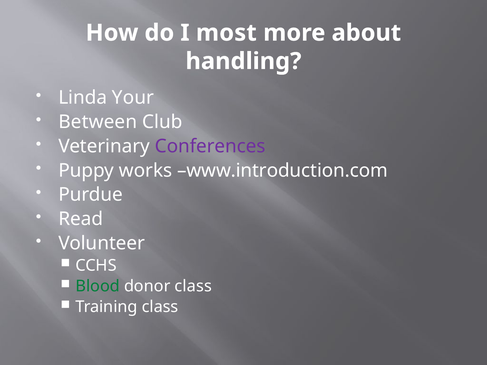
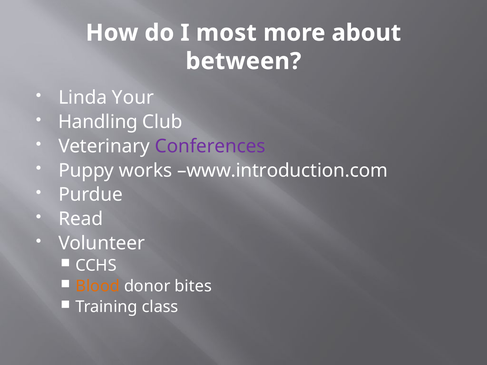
handling: handling -> between (243, 61)
Between: Between -> Handling (98, 122)
Blood colour: green -> orange (98, 286)
donor class: class -> bites (193, 286)
